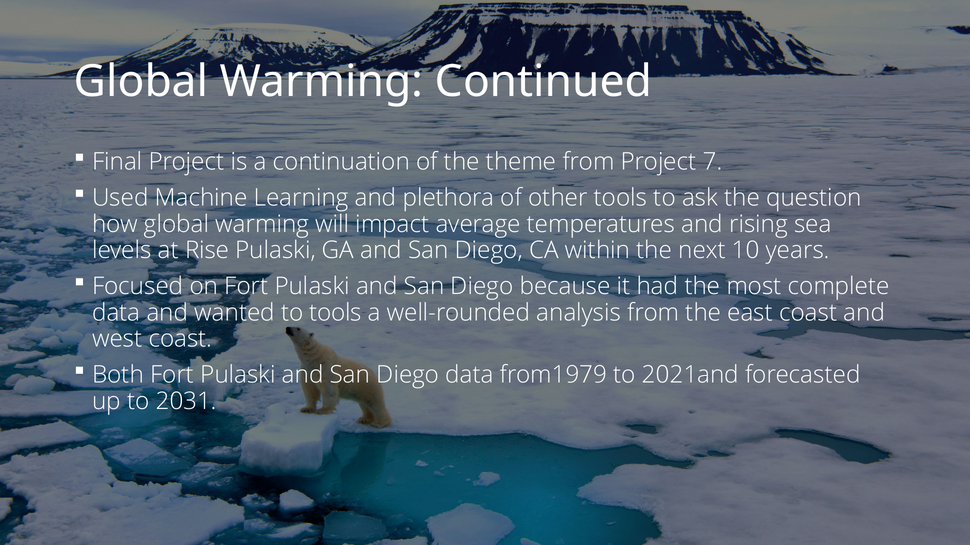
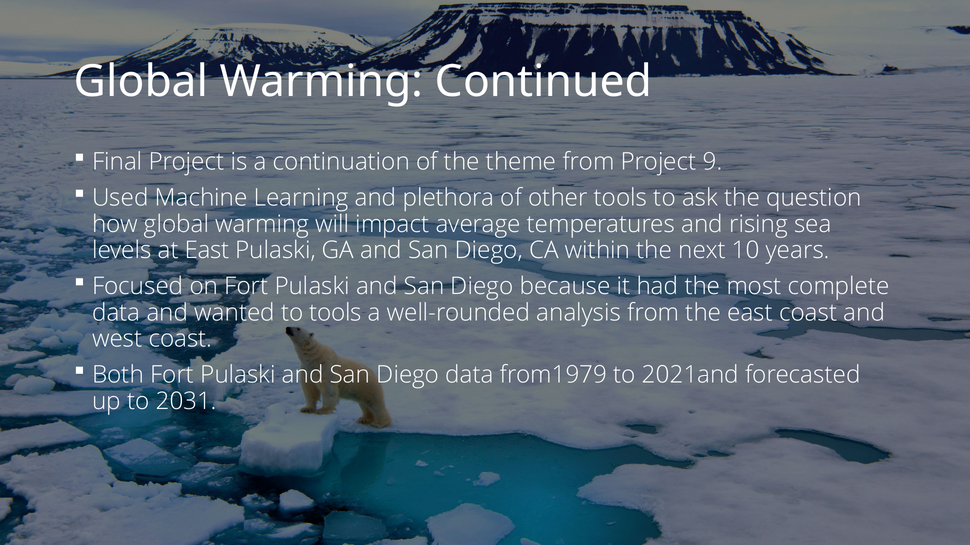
7: 7 -> 9 (712, 162)
at Rise: Rise -> East (207, 250)
